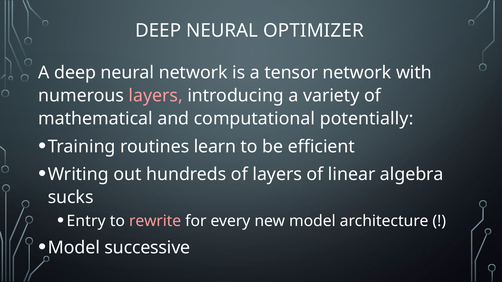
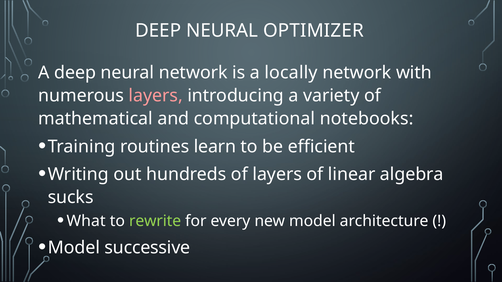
tensor: tensor -> locally (291, 73)
potentially: potentially -> notebooks (367, 119)
Entry: Entry -> What (86, 221)
rewrite colour: pink -> light green (155, 221)
